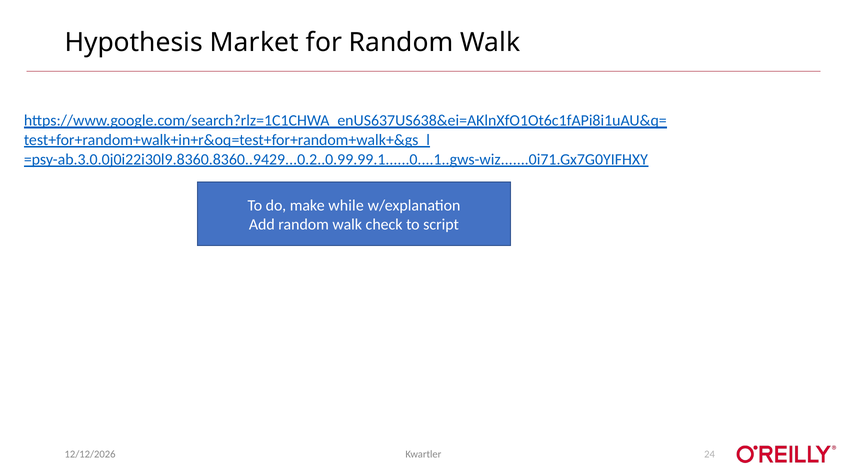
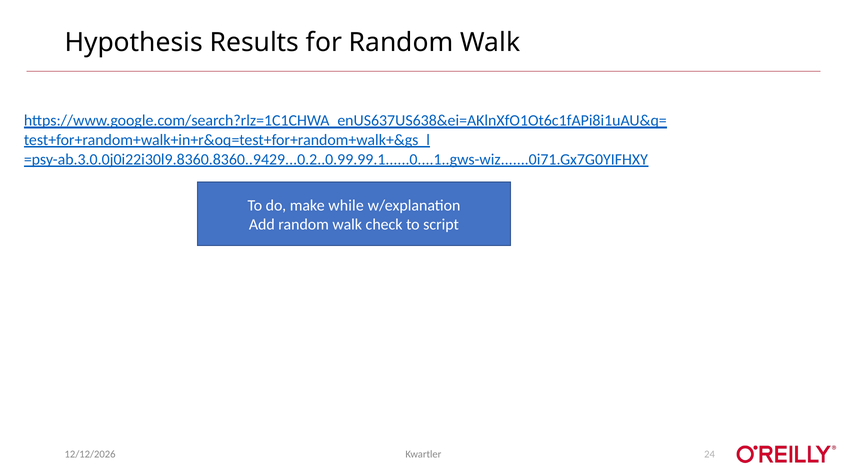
Market: Market -> Results (254, 43)
